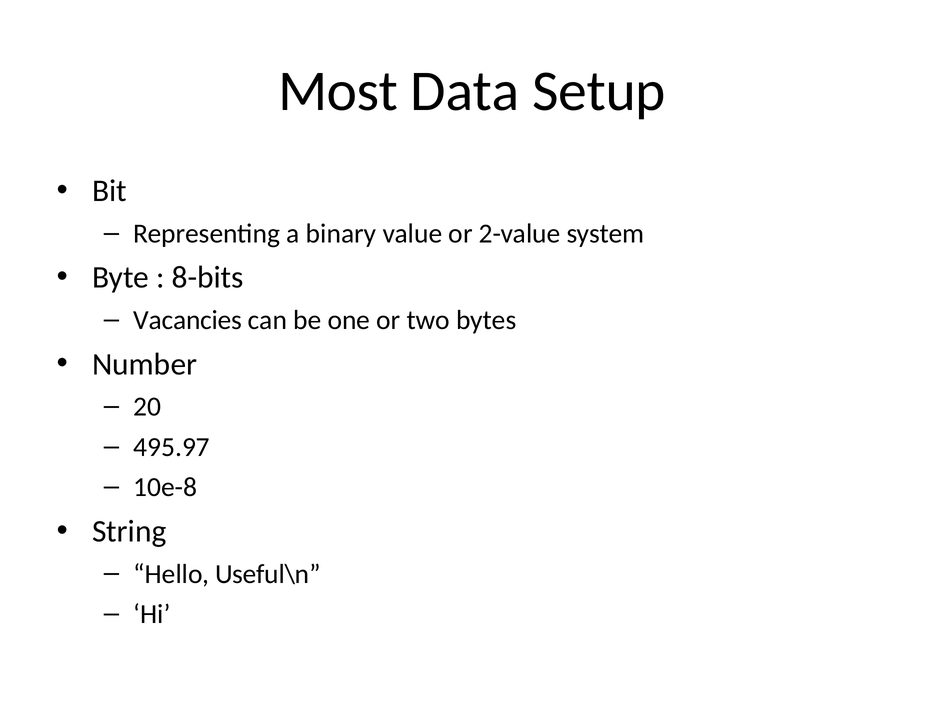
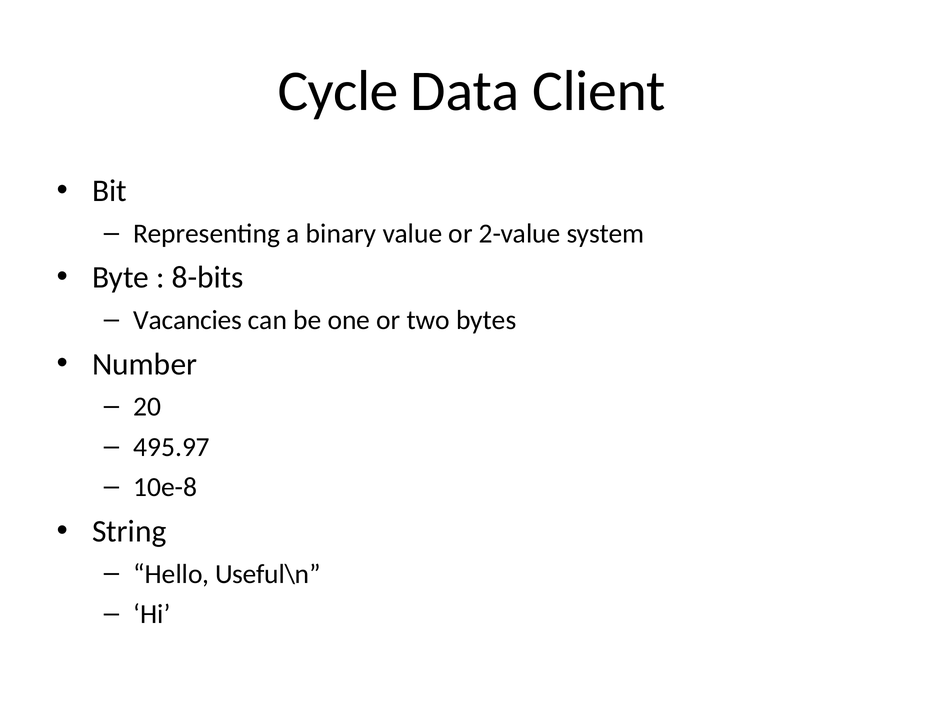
Most: Most -> Cycle (338, 91)
Setup: Setup -> Client (599, 91)
